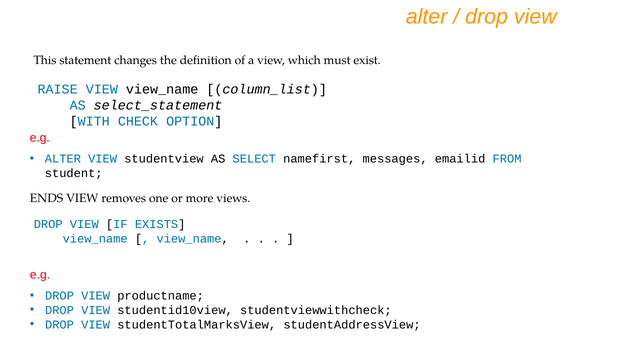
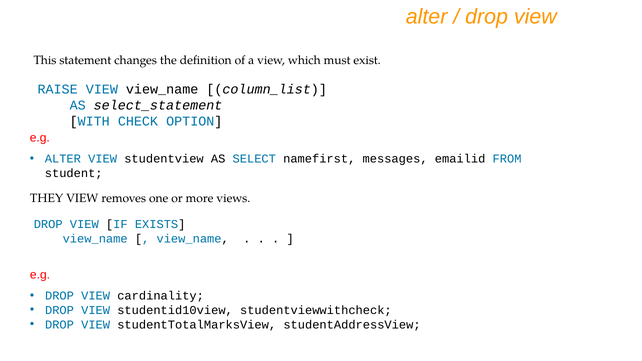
ENDS: ENDS -> THEY (46, 199)
productname: productname -> cardinality (161, 296)
